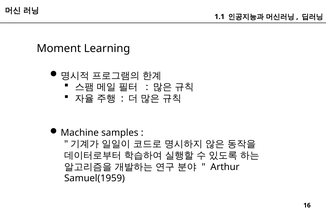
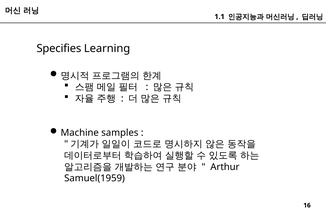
Moment: Moment -> Specifies (59, 48)
